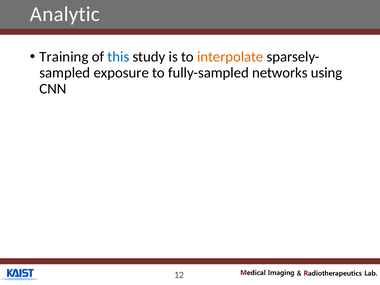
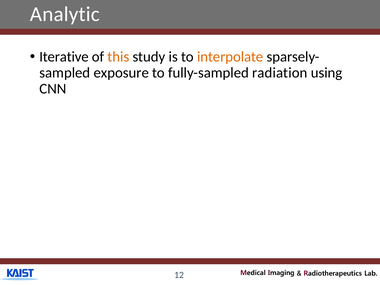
Training: Training -> Iterative (64, 57)
this colour: blue -> orange (118, 57)
networks: networks -> radiation (280, 73)
